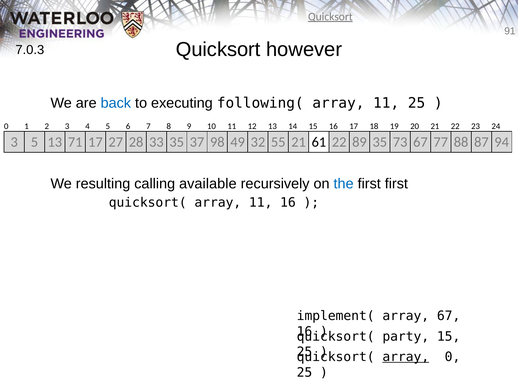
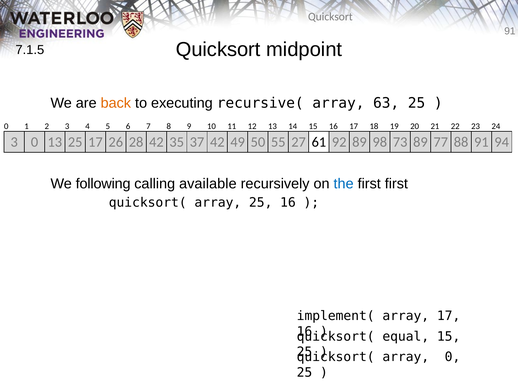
Quicksort underline: present -> none (330, 17)
however: however -> midpoint (304, 49)
7.0.3: 7.0.3 -> 7.1.5 (30, 50)
back colour: blue -> orange (116, 103)
following(: following( -> recursive( (260, 103)
11: 11 -> 63 (386, 103)
3 5: 5 -> 0 (35, 142)
13 71: 71 -> 25 (75, 142)
27: 27 -> 26 (116, 142)
28 33: 33 -> 42 (156, 142)
37 98: 98 -> 42 (217, 142)
32: 32 -> 50 (258, 142)
55 21: 21 -> 27 (299, 142)
61 22: 22 -> 92 (339, 142)
89 35: 35 -> 98 (380, 142)
73 67: 67 -> 89 (420, 142)
88 87: 87 -> 91 (481, 142)
resulting: resulting -> following (103, 183)
quicksort( array 11: 11 -> 25 (261, 202)
array 67: 67 -> 17 (449, 316)
party: party -> equal (406, 336)
array underline: present -> none (406, 356)
